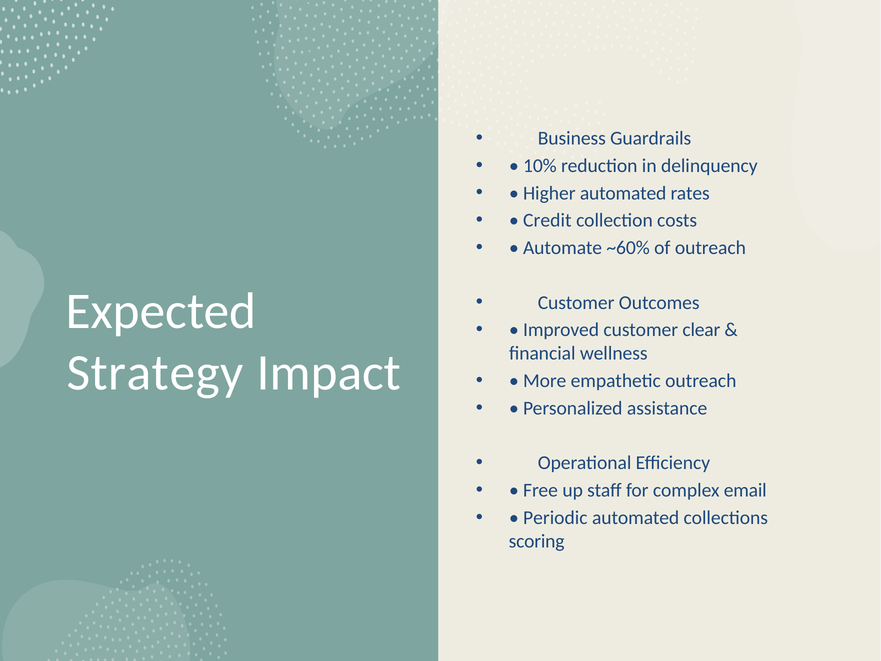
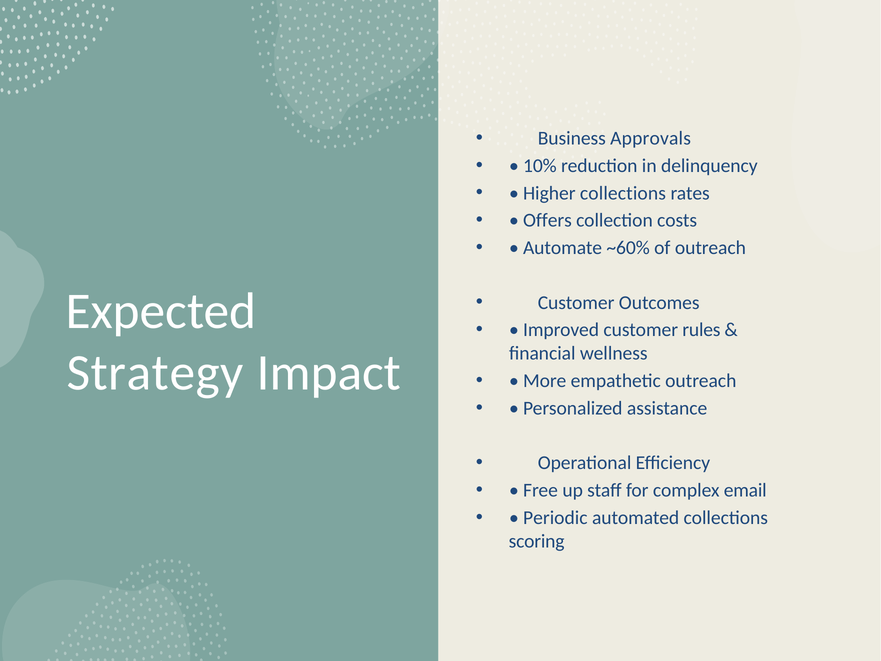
Guardrails: Guardrails -> Approvals (651, 138)
Higher automated: automated -> collections (623, 193)
Credit: Credit -> Offers (547, 220)
clear: clear -> rules (701, 330)
